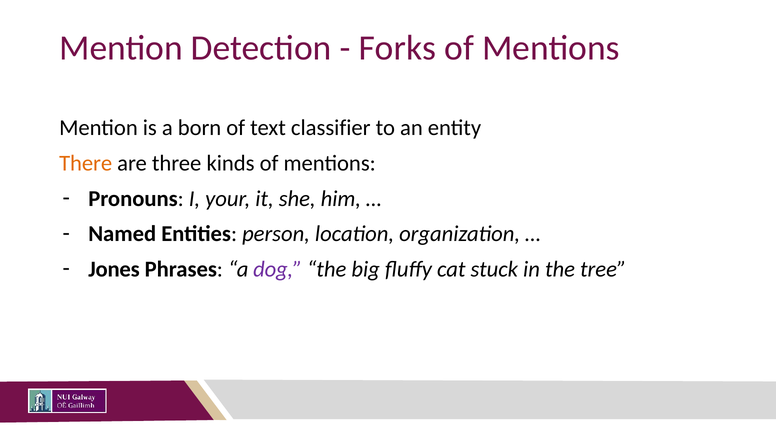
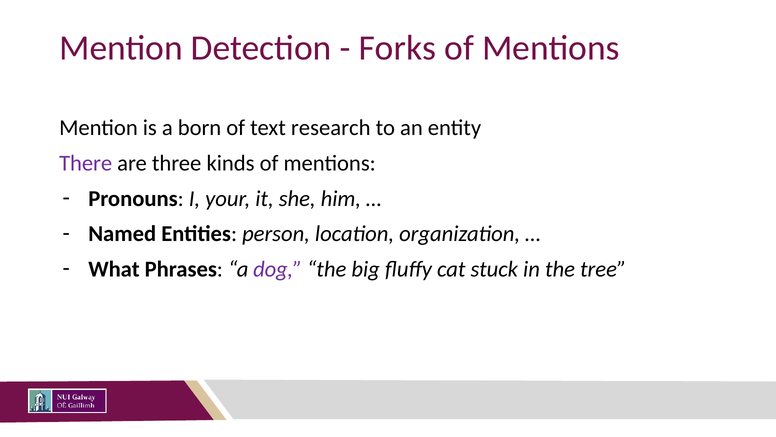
classifier: classifier -> research (331, 128)
There colour: orange -> purple (86, 163)
Jones: Jones -> What (114, 269)
